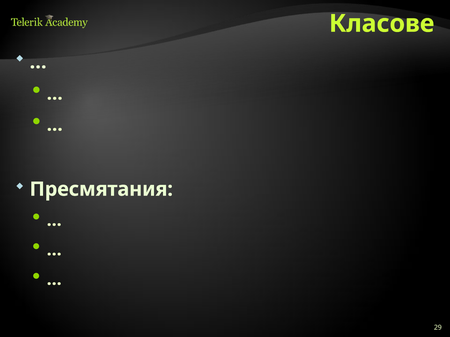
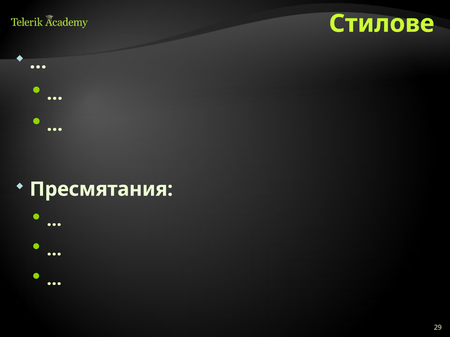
Класове: Класове -> Стилове (382, 24)
